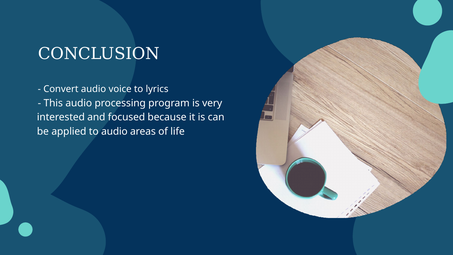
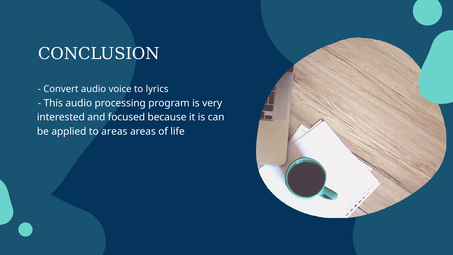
to audio: audio -> areas (114, 131)
